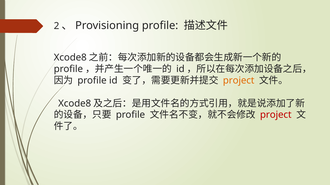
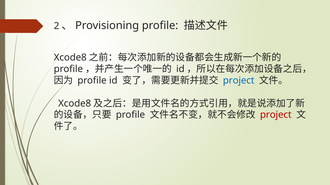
project colour: orange -> blue (239, 81)
